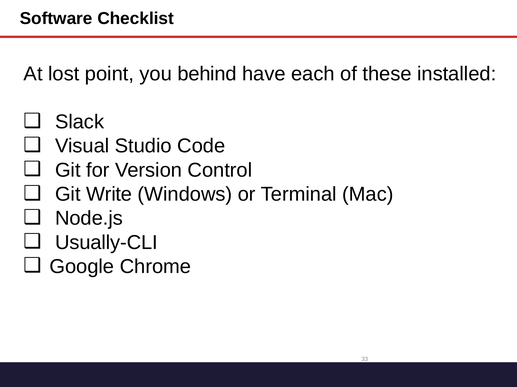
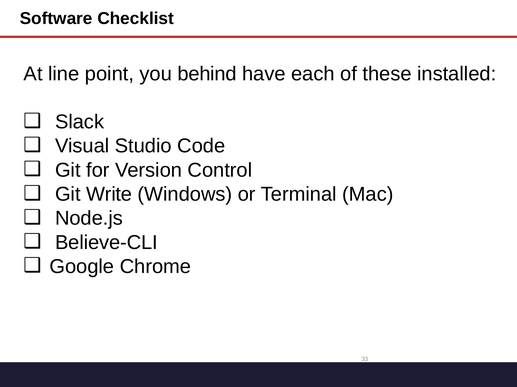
lost: lost -> line (64, 74)
Usually-CLI: Usually-CLI -> Believe-CLI (106, 243)
